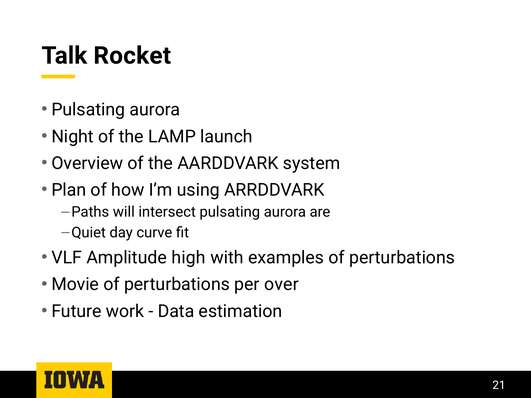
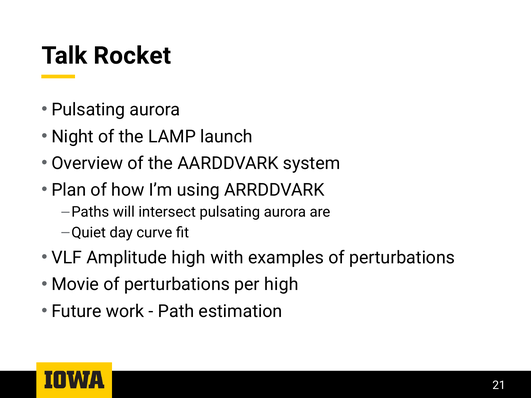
per over: over -> high (281, 285)
Data: Data -> Path (176, 311)
